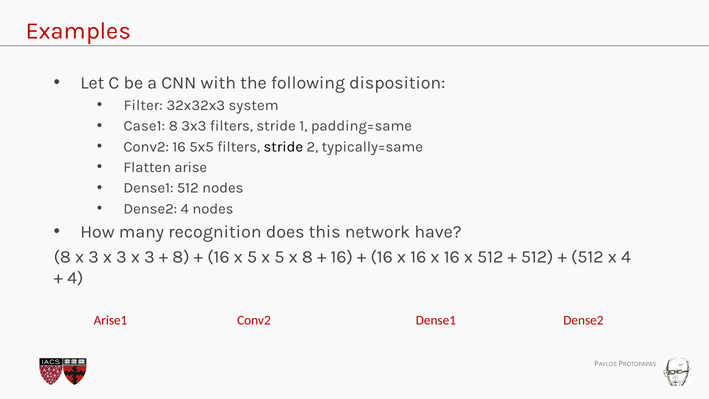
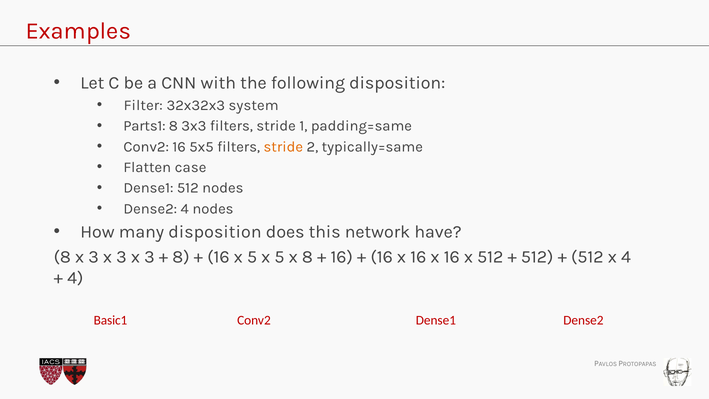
Case1: Case1 -> Parts1 (144, 126)
stride colour: black -> orange (283, 147)
arise: arise -> case (191, 167)
many recognition: recognition -> disposition (215, 232)
Arise1: Arise1 -> Basic1 (111, 320)
